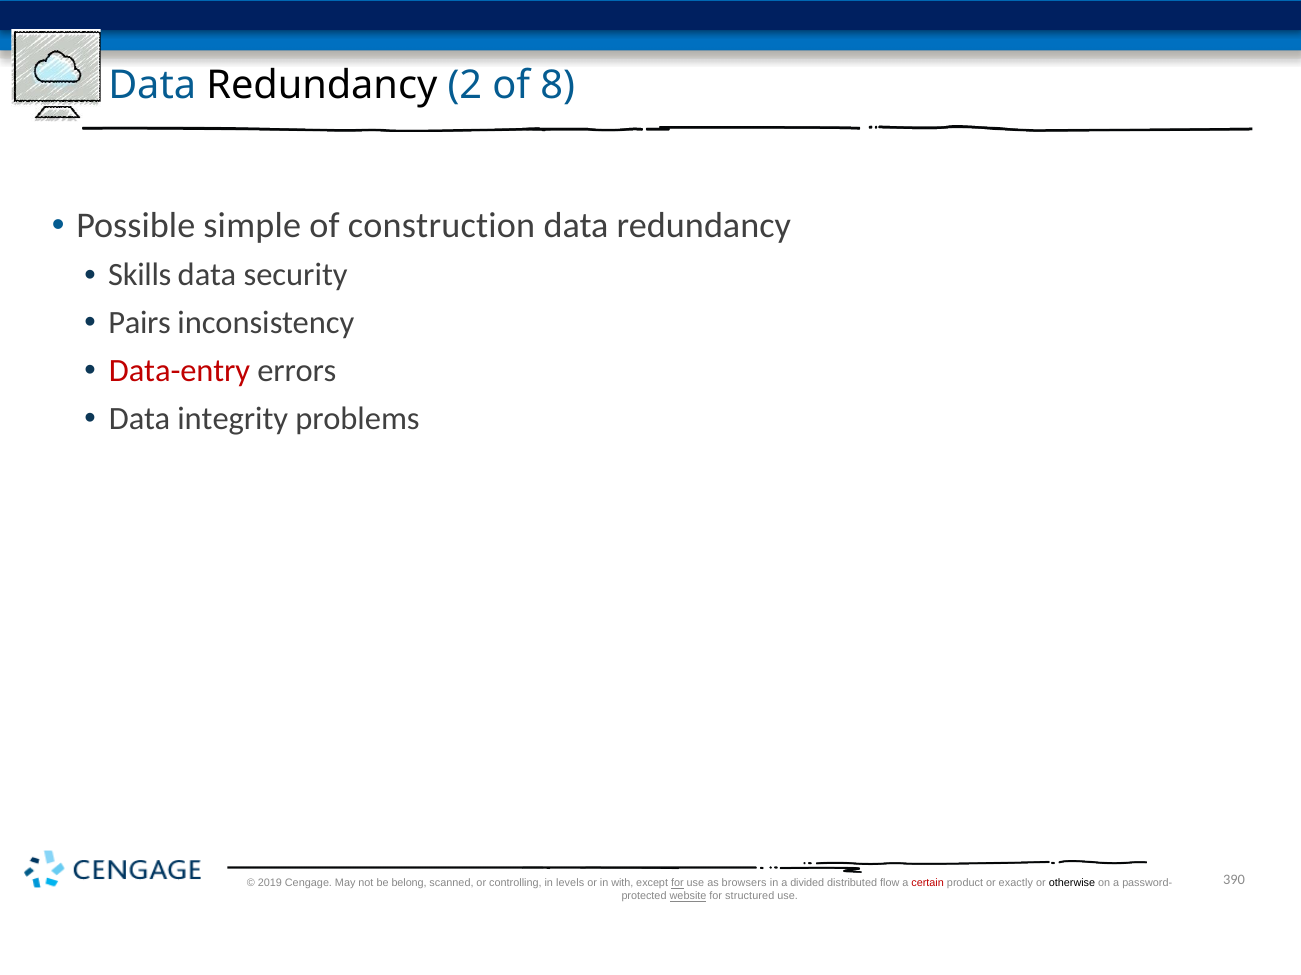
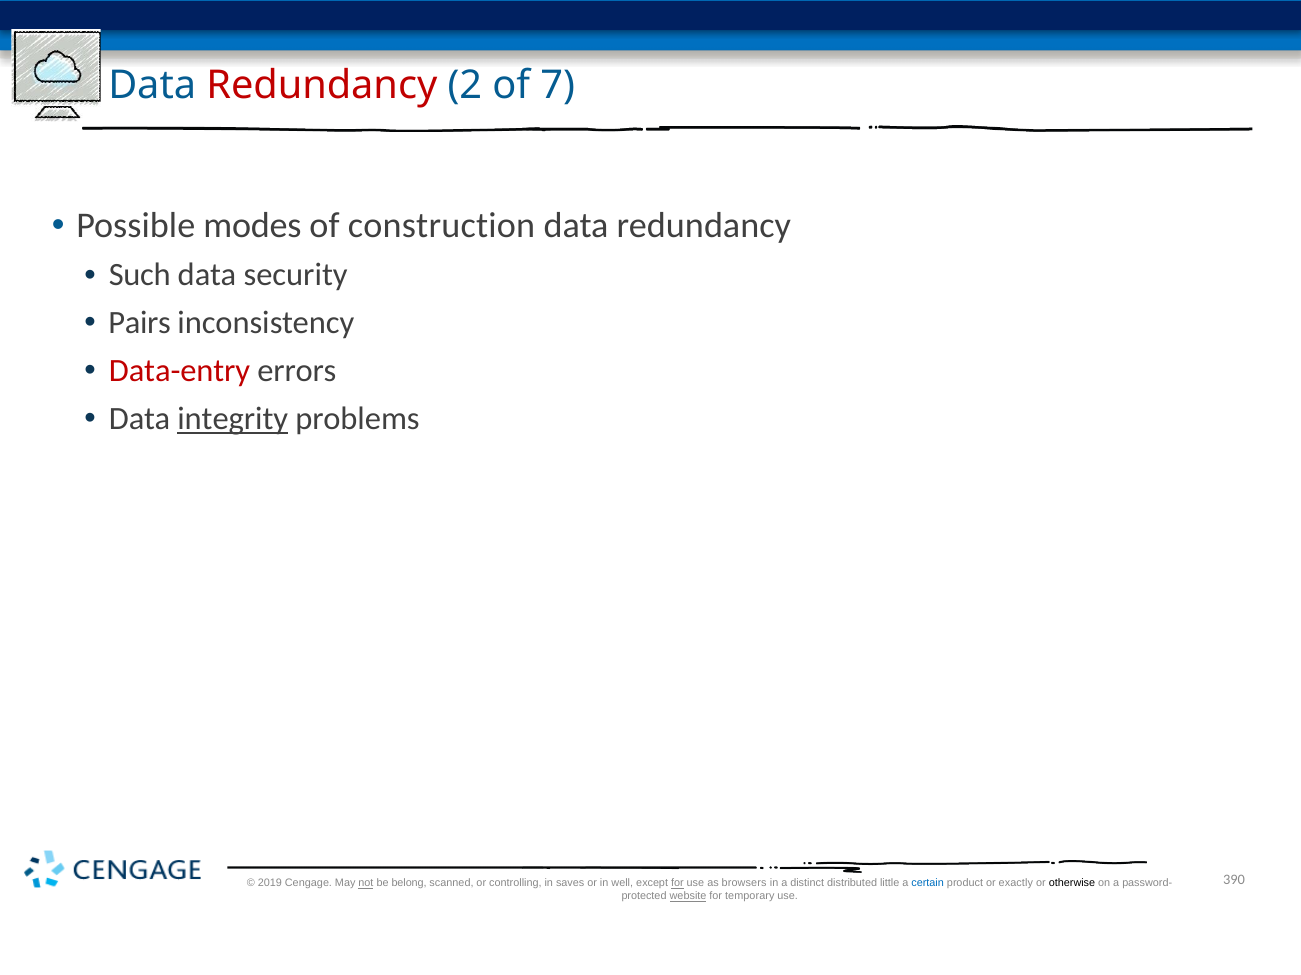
Redundancy colour: black -> red (322, 85)
8: 8 -> 7 (558, 85)
simple: simple -> modes (252, 225)
Skills: Skills -> Such (140, 275)
integrity underline: none -> present (233, 419)
not underline: none -> present (366, 884)
levels: levels -> saves (570, 884)
with: with -> well (622, 884)
divided: divided -> distinct (807, 884)
flow: flow -> little (890, 884)
certain colour: red -> blue (928, 884)
structured: structured -> temporary (750, 897)
